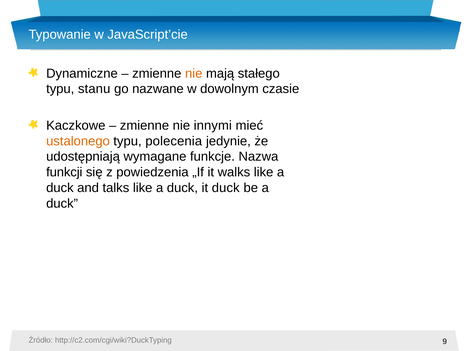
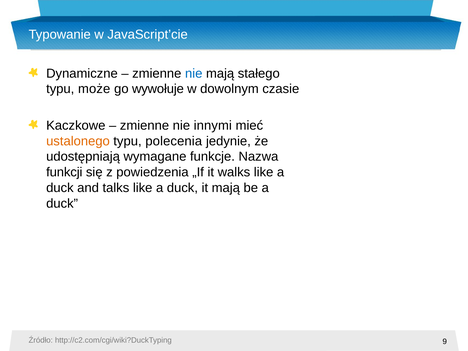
nie colour: orange -> blue (194, 73)
stanu: stanu -> może (94, 89)
nazwane: nazwane -> wywołuje (158, 89)
it duck: duck -> mają (226, 188)
